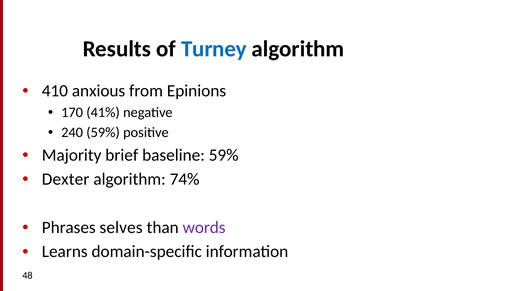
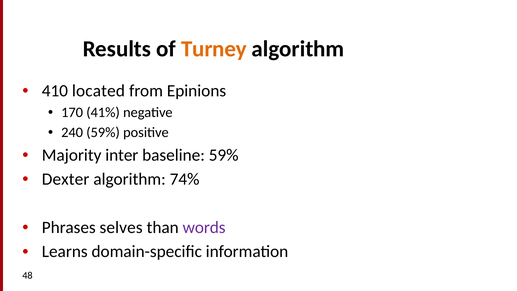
Turney colour: blue -> orange (214, 49)
anxious: anxious -> located (98, 91)
brief: brief -> inter (122, 155)
